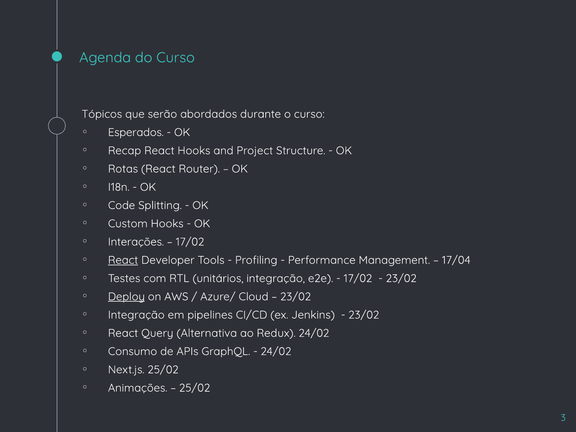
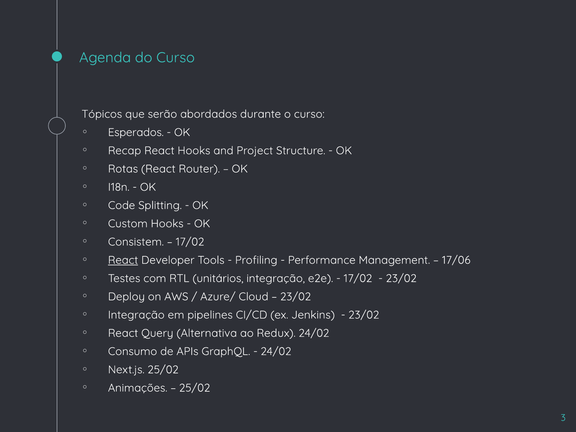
Interações: Interações -> Consistem (136, 242)
17/04: 17/04 -> 17/06 (456, 260)
Deploy underline: present -> none (126, 297)
